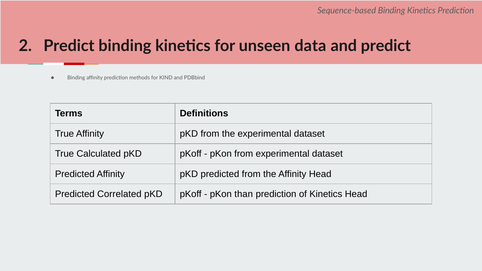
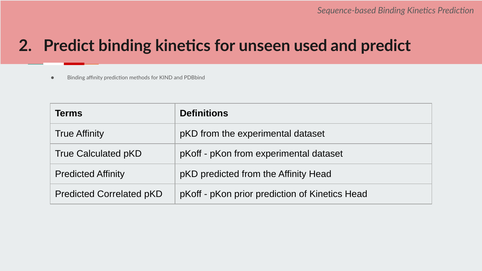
data: data -> used (311, 46)
than: than -> prior (244, 194)
